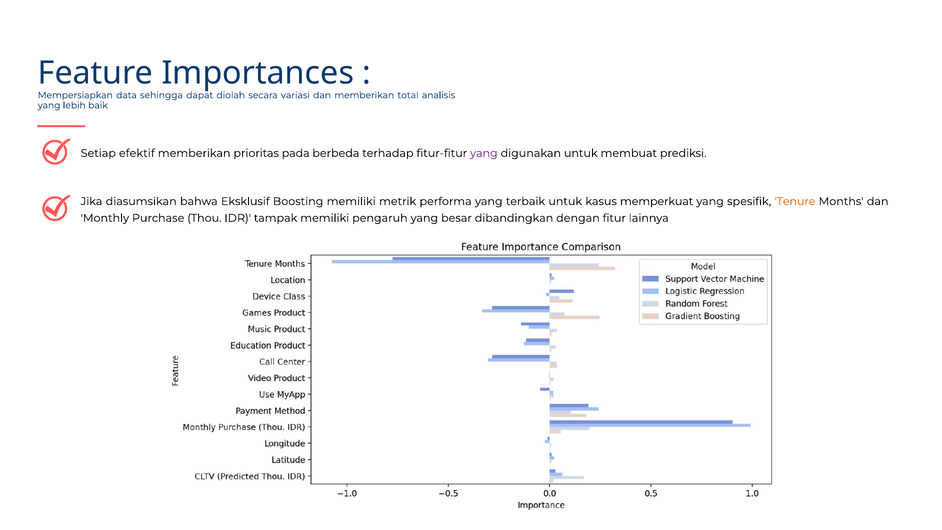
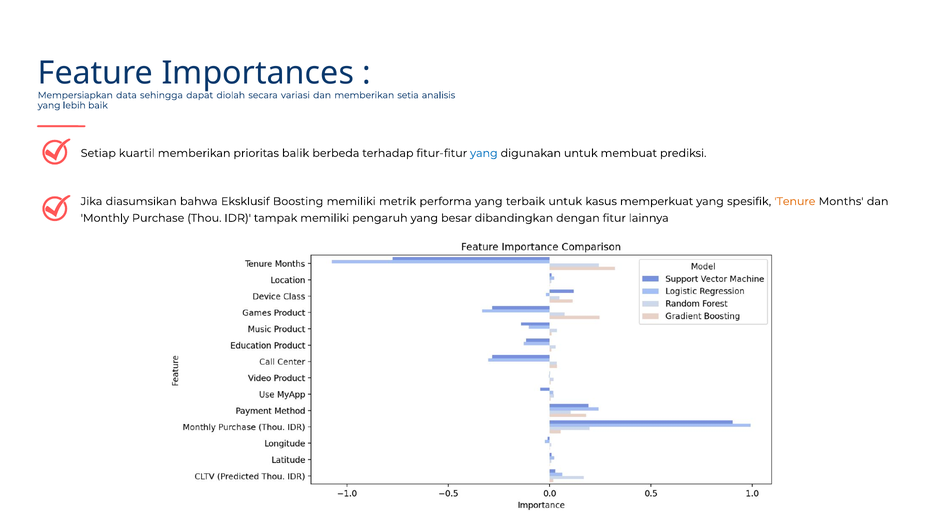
total: total -> setia (408, 95)
efektif: efektif -> kuartil (137, 153)
pada: pada -> balik (296, 153)
yang colour: purple -> blue (484, 153)
